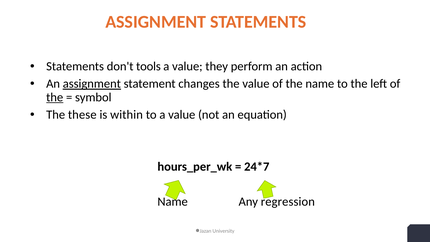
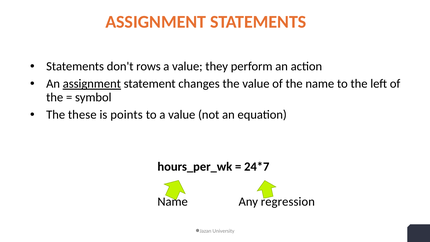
tools: tools -> rows (148, 66)
the underline: present -> none (55, 97)
within: within -> points (127, 115)
